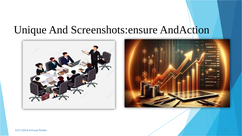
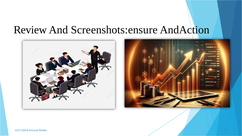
Unique: Unique -> Review (30, 30)
